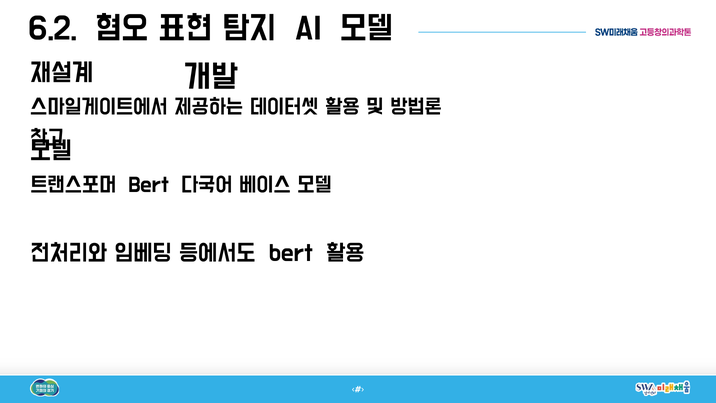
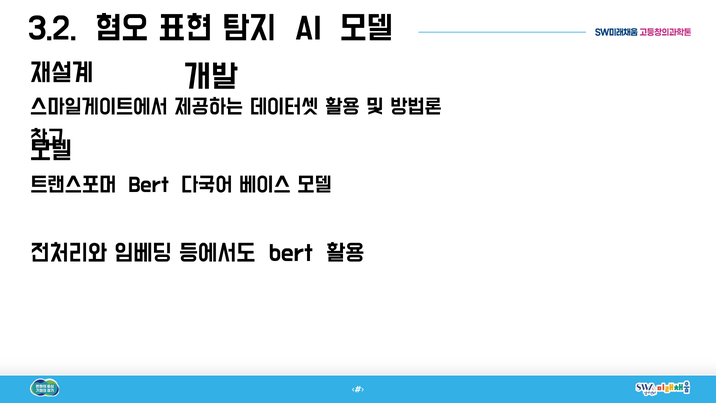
6.2: 6.2 -> 3.2 (53, 28)
